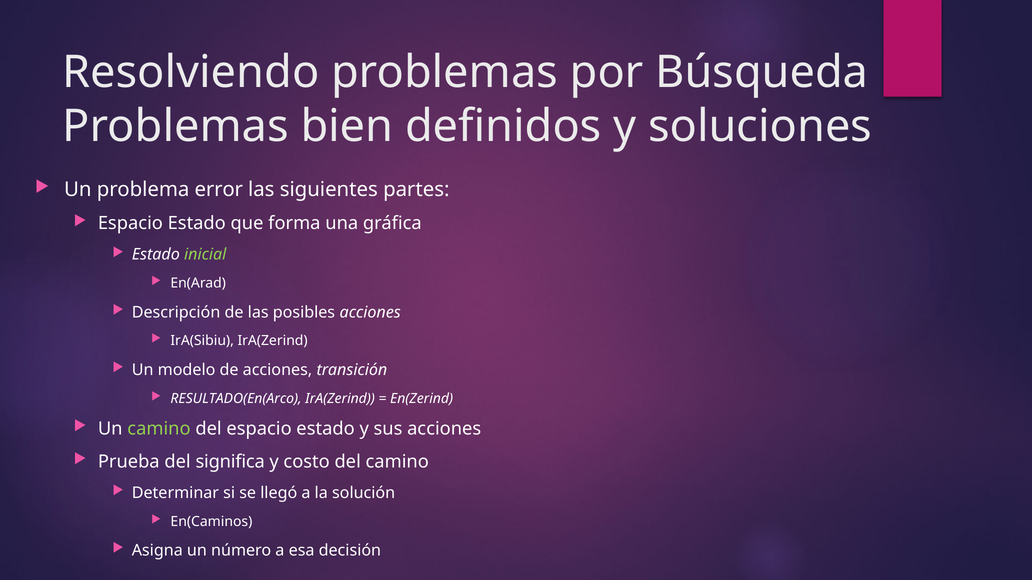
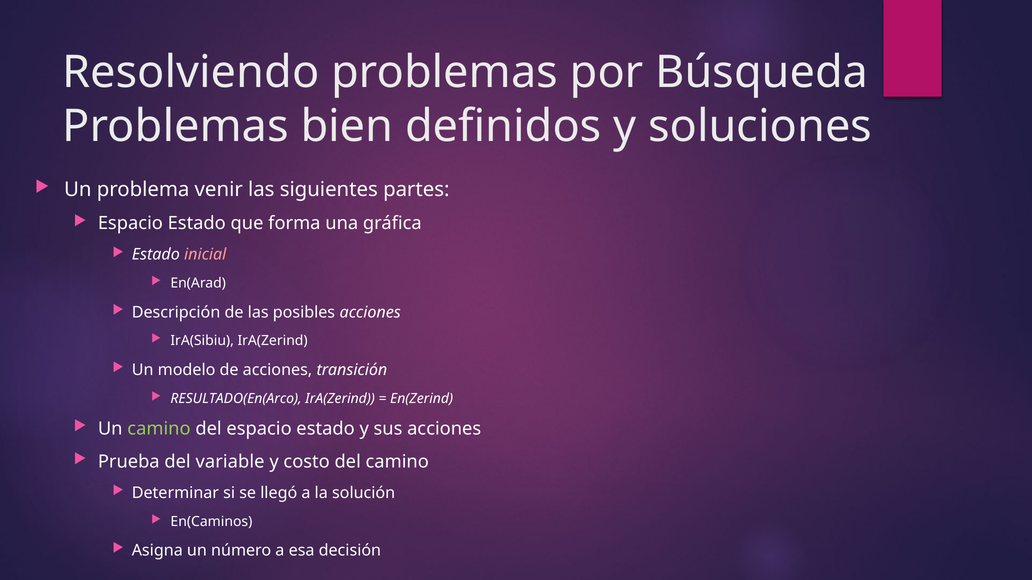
error: error -> venir (219, 190)
inicial colour: light green -> pink (205, 255)
significa: significa -> variable (230, 462)
